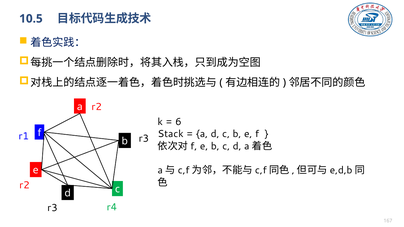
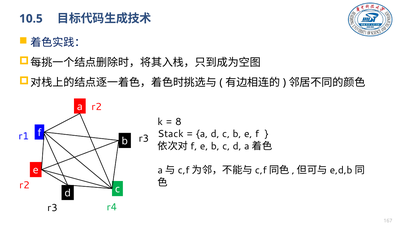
6: 6 -> 8 (178, 122)
